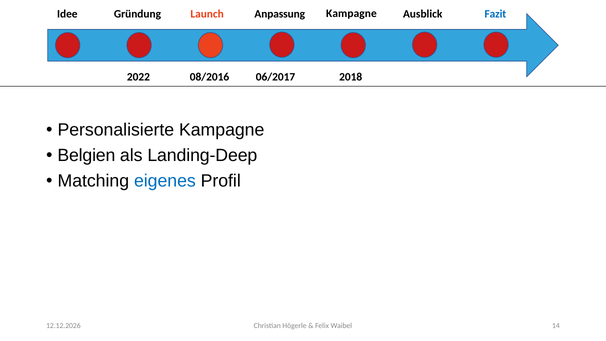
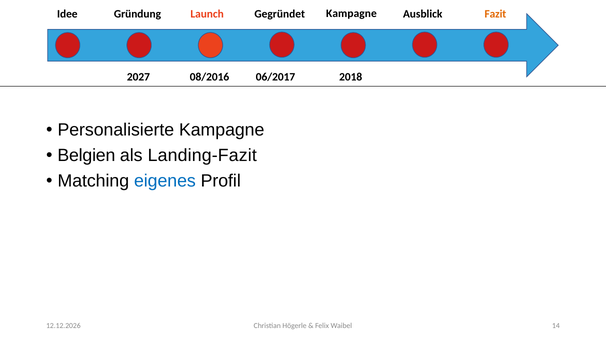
Anpassung: Anpassung -> Gegründet (280, 14)
Fazit colour: blue -> orange (495, 14)
2022: 2022 -> 2027 (138, 77)
Landing-Deep: Landing-Deep -> Landing-Fazit (202, 155)
